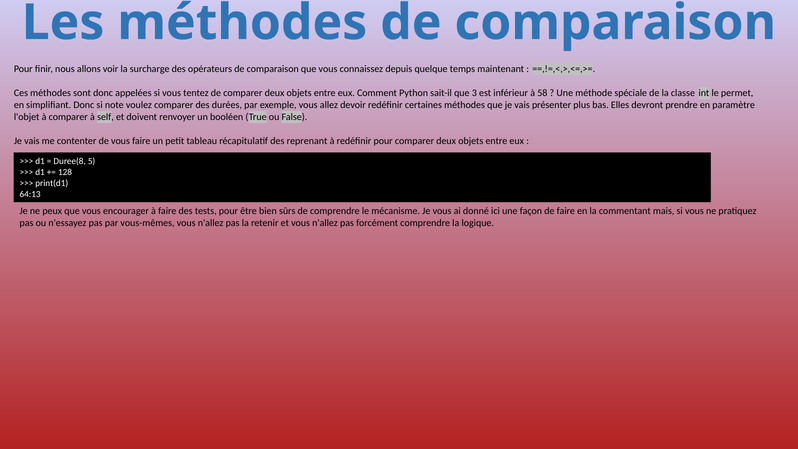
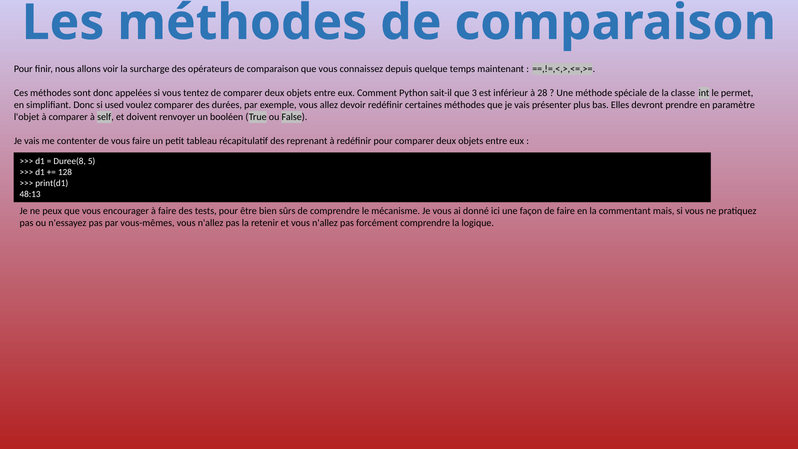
58: 58 -> 28 (542, 93)
note: note -> used (114, 105)
64:13: 64:13 -> 48:13 (30, 194)
